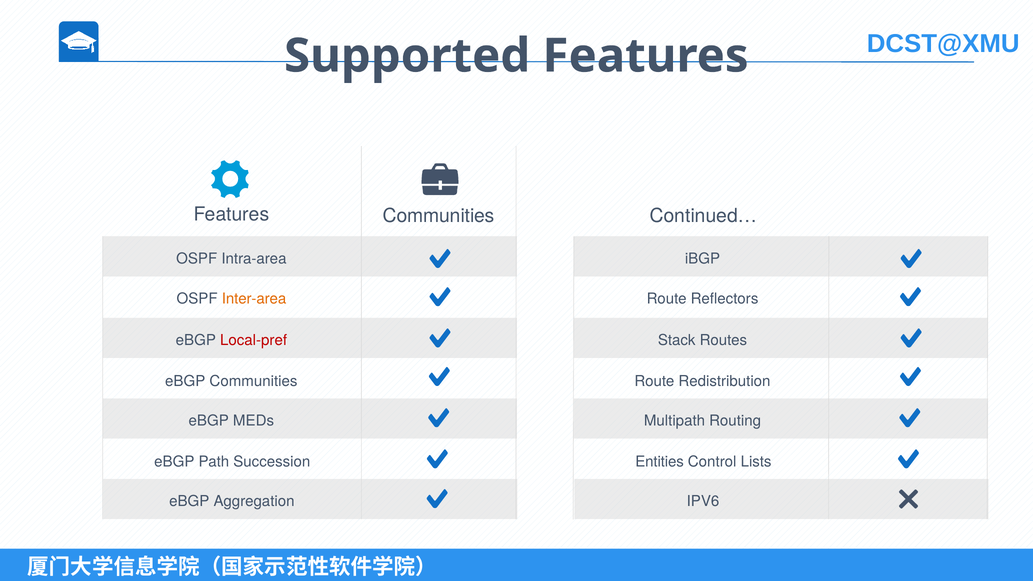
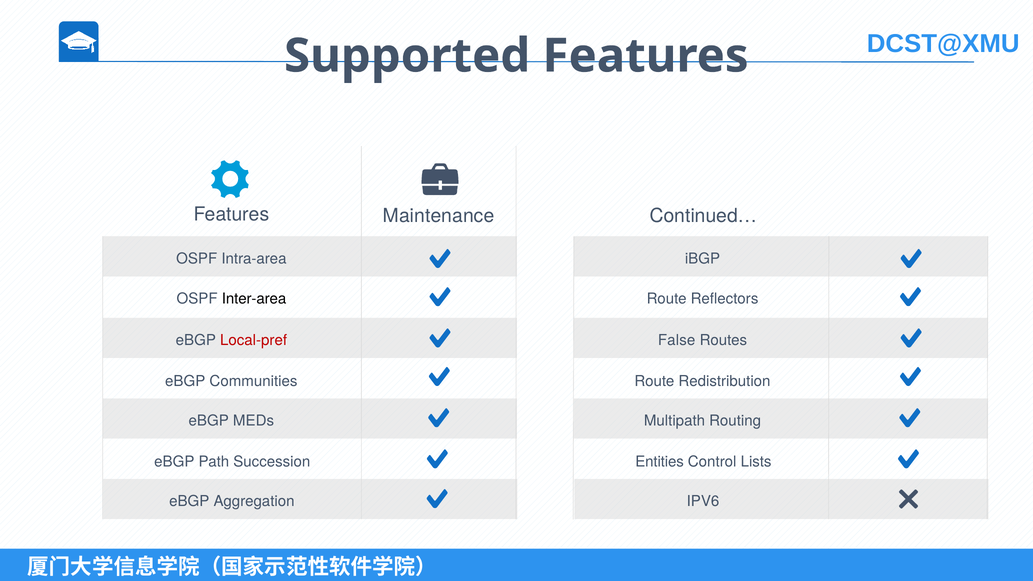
Communities: Communities -> Maintenance (439, 216)
Inter-area colour: orange -> black (254, 299)
Stack: Stack -> False (677, 340)
